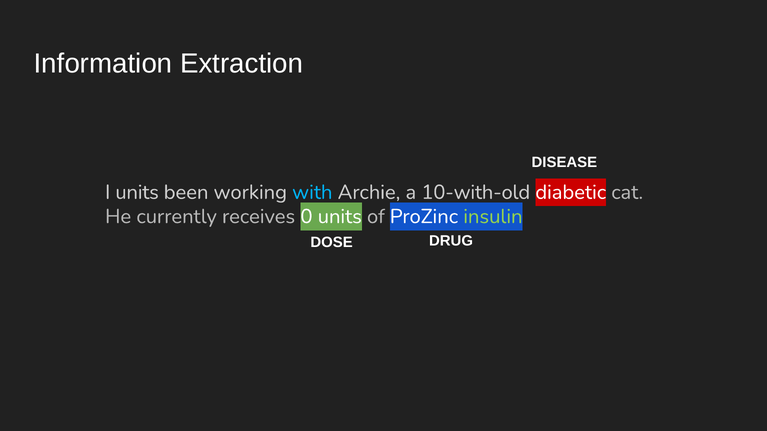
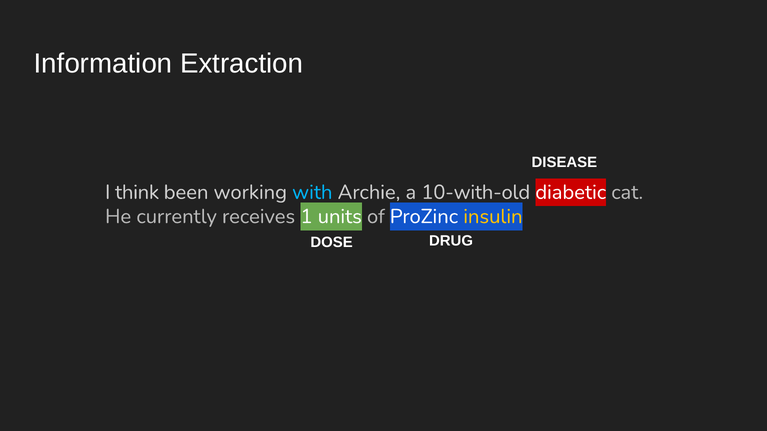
I units: units -> think (137, 192)
0: 0 -> 1 (306, 217)
insulin colour: light green -> yellow (493, 217)
